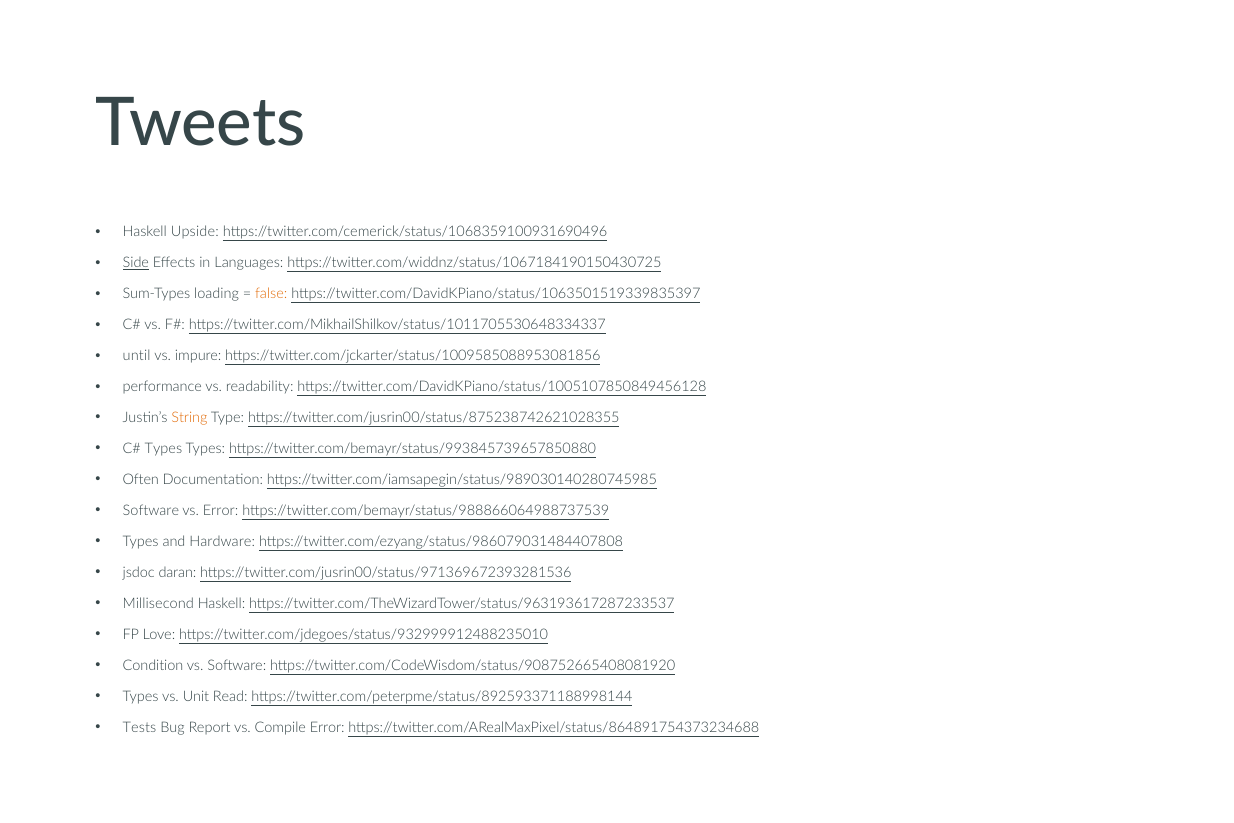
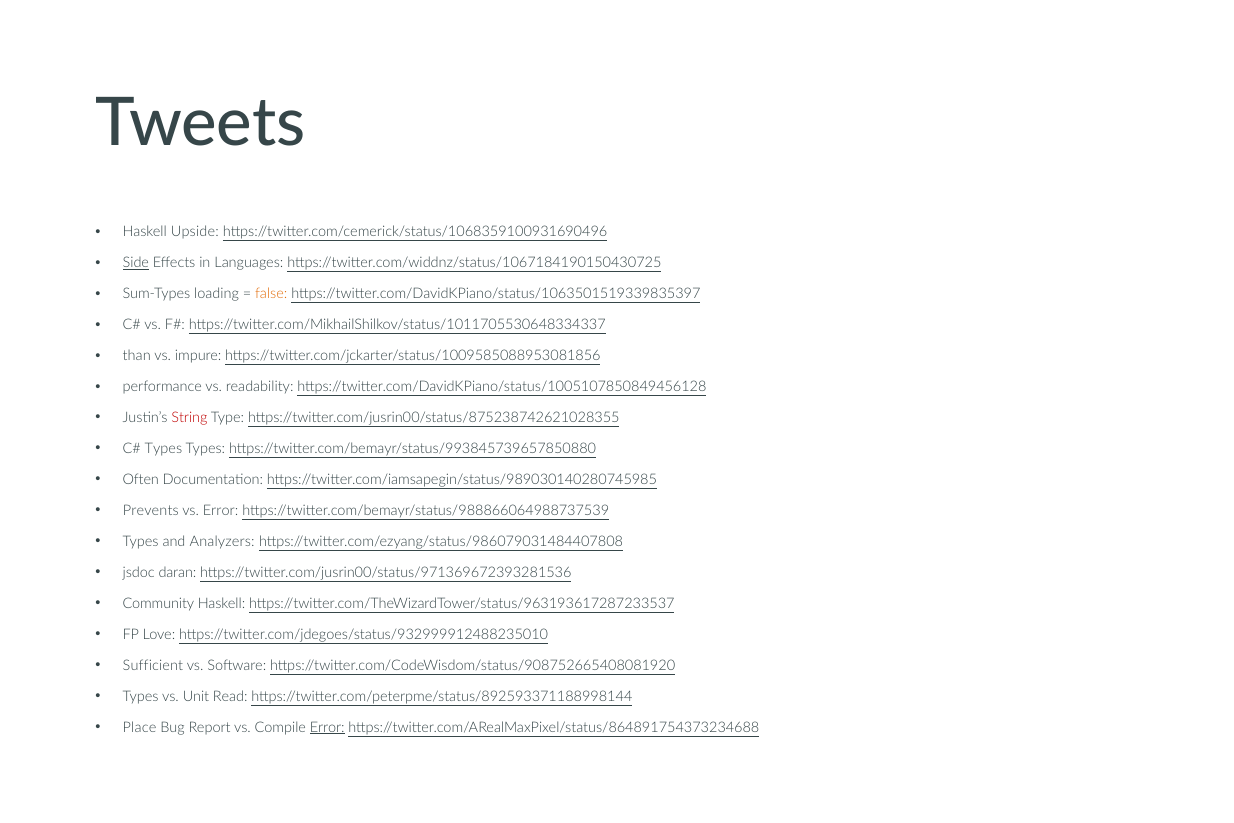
until: until -> than (137, 356)
String colour: orange -> red (189, 418)
Software: Software -> Prevents (151, 510)
Hardware: Hardware -> Analyzers (222, 541)
Millisecond: Millisecond -> Community (158, 603)
Condition: Condition -> Sufficient (153, 665)
Tests: Tests -> Place (140, 727)
Error underline: none -> present (327, 727)
